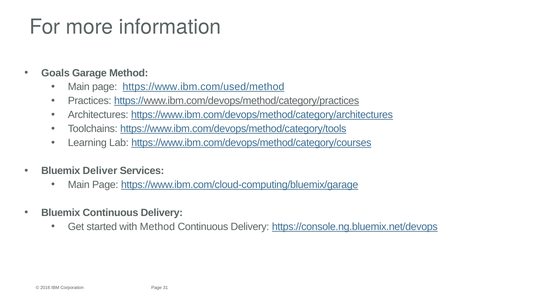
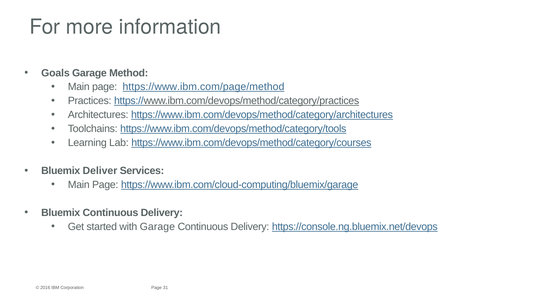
https://www.ibm.com/used/method: https://www.ibm.com/used/method -> https://www.ibm.com/page/method (203, 87)
with Method: Method -> Garage (157, 226)
